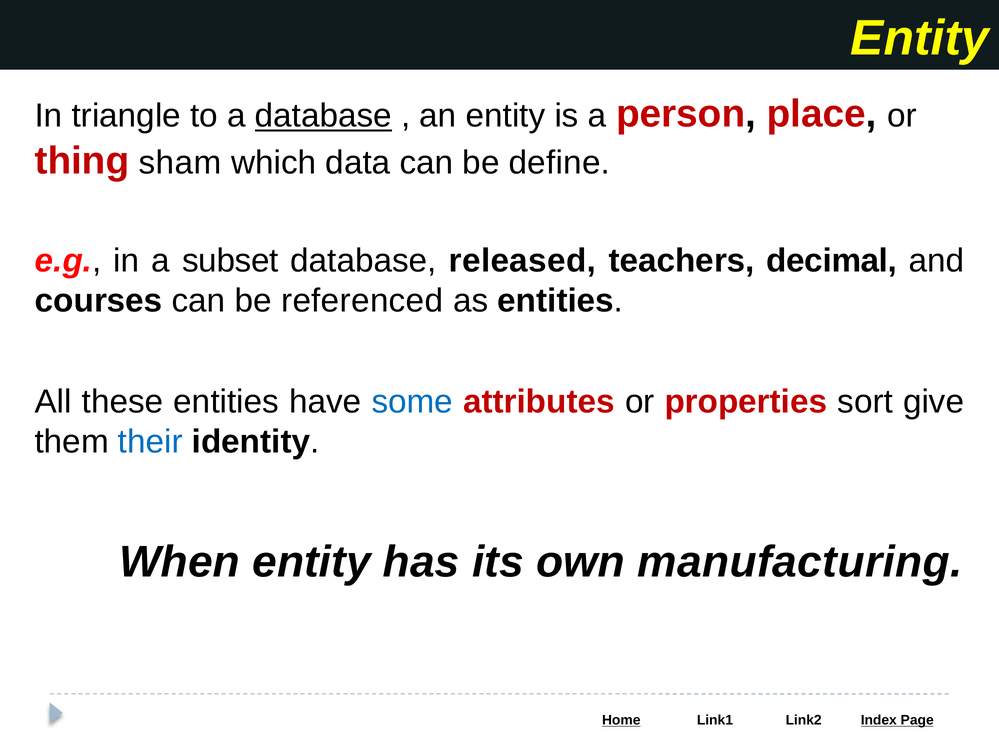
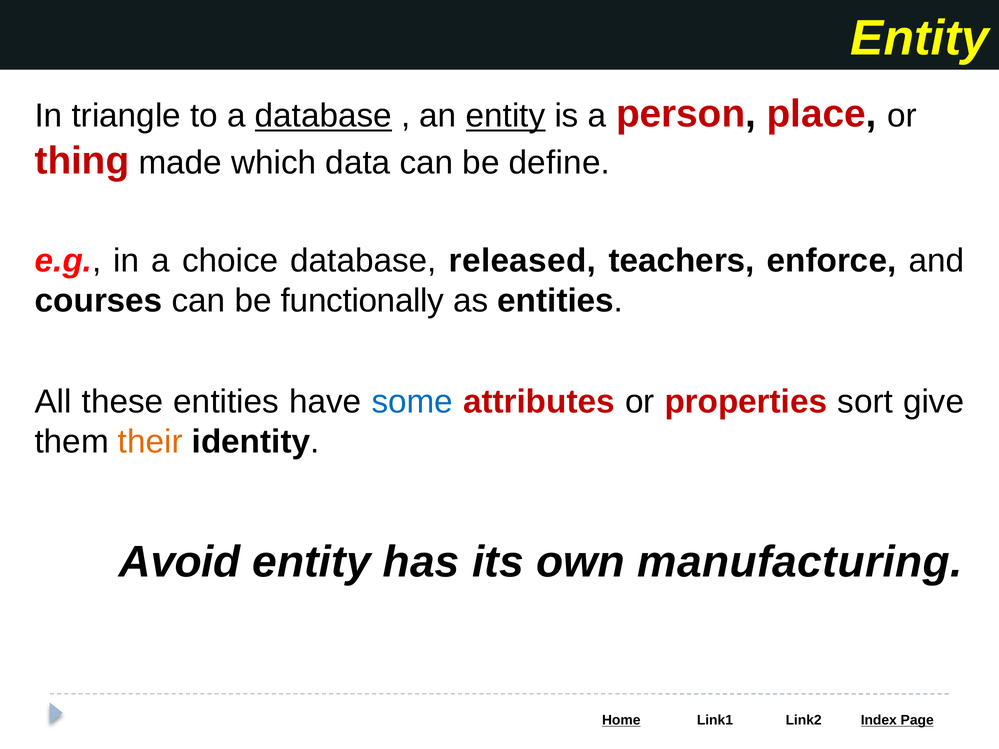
entity underline: none -> present (506, 116)
sham: sham -> made (180, 163)
subset: subset -> choice (230, 261)
decimal: decimal -> enforce (831, 261)
referenced: referenced -> functionally (363, 301)
their colour: blue -> orange (150, 442)
When: When -> Avoid (180, 562)
